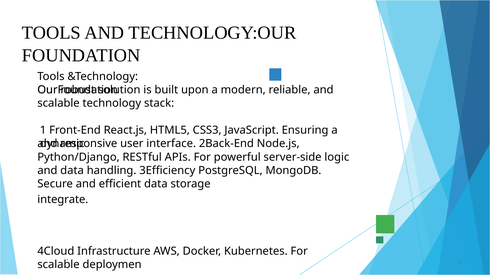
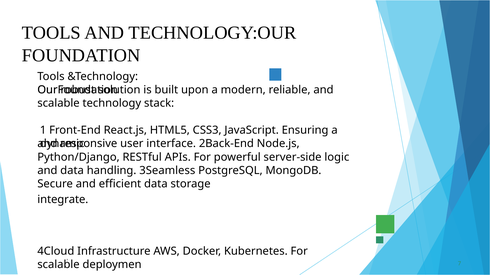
3Efficiency: 3Efficiency -> 3Seamless (167, 171)
